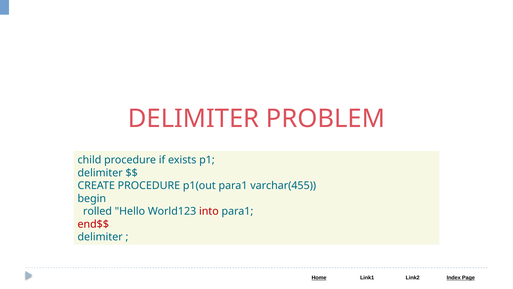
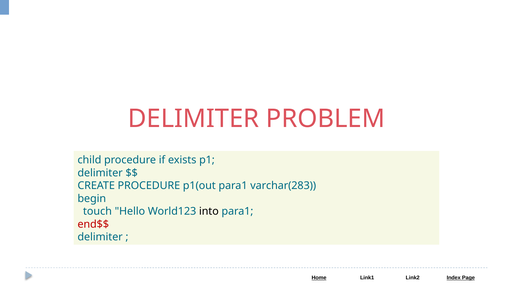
varchar(455: varchar(455 -> varchar(283 (283, 185)
rolled: rolled -> touch (97, 211)
into colour: red -> black (209, 211)
